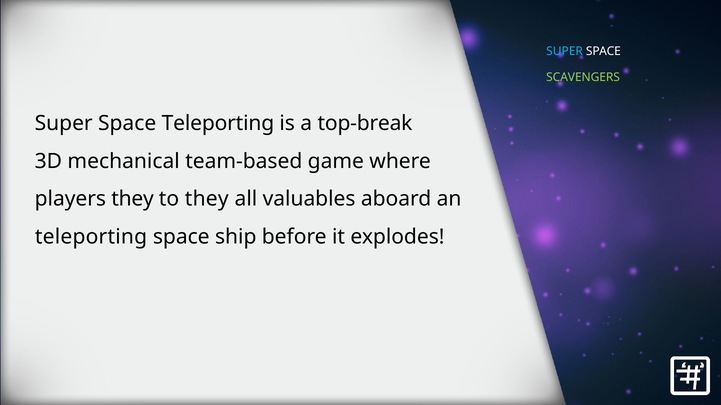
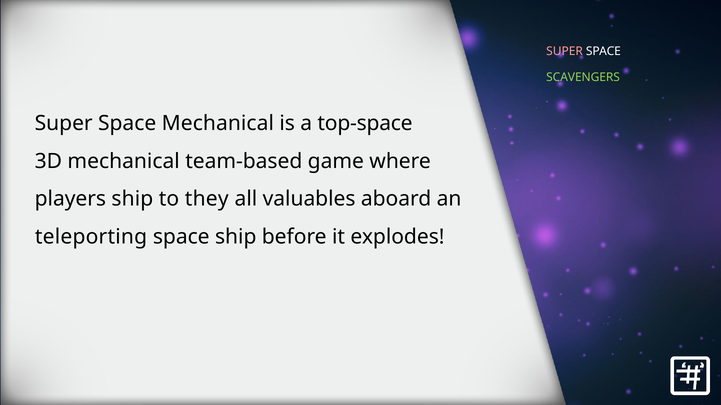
SUPER colour: light blue -> pink (565, 52)
Space Teleporting: Teleporting -> Mechanical (218, 124)
top-break: top-break -> top-space (365, 124)
players they: they -> ship (132, 199)
